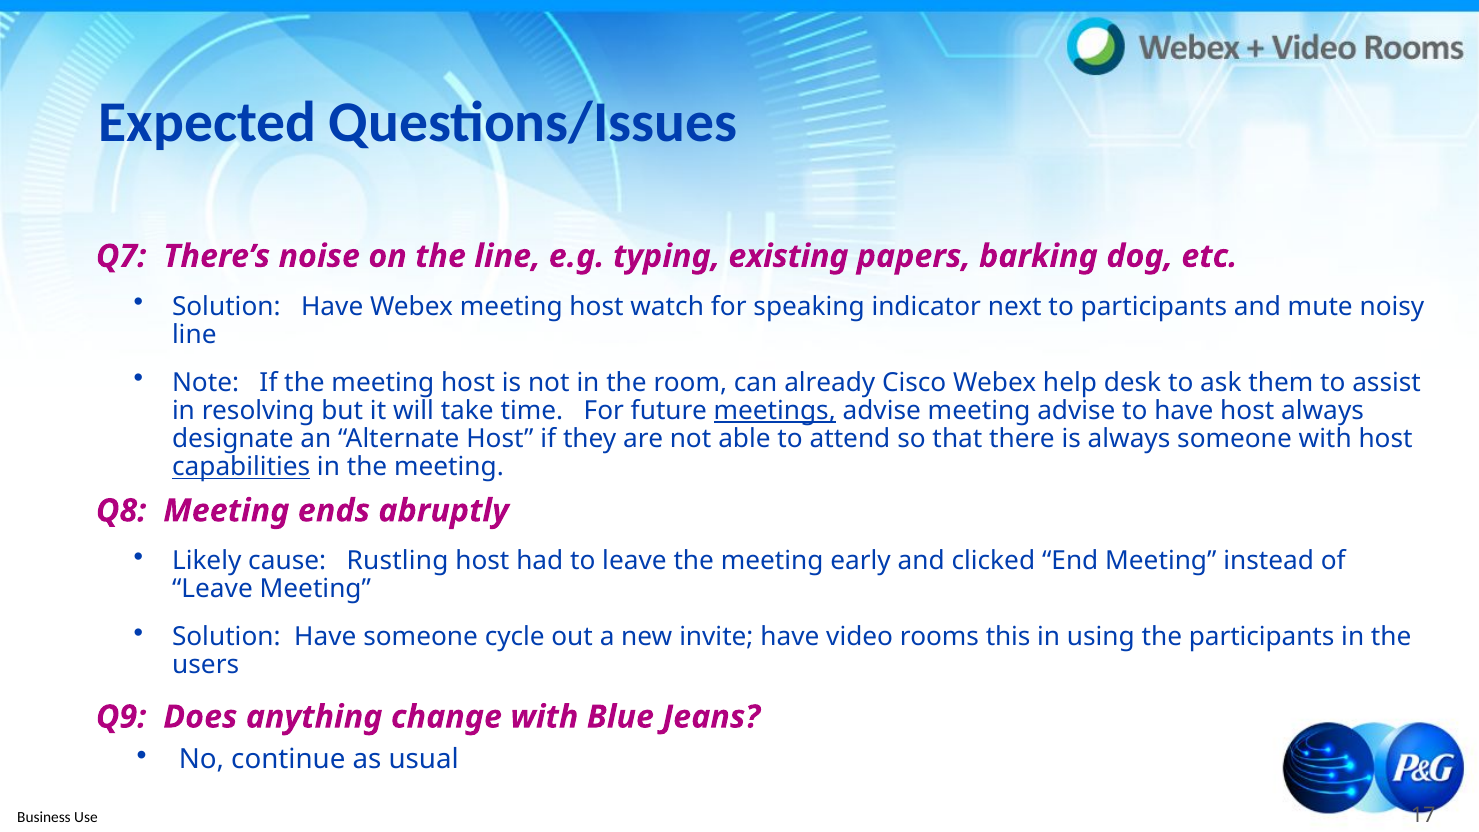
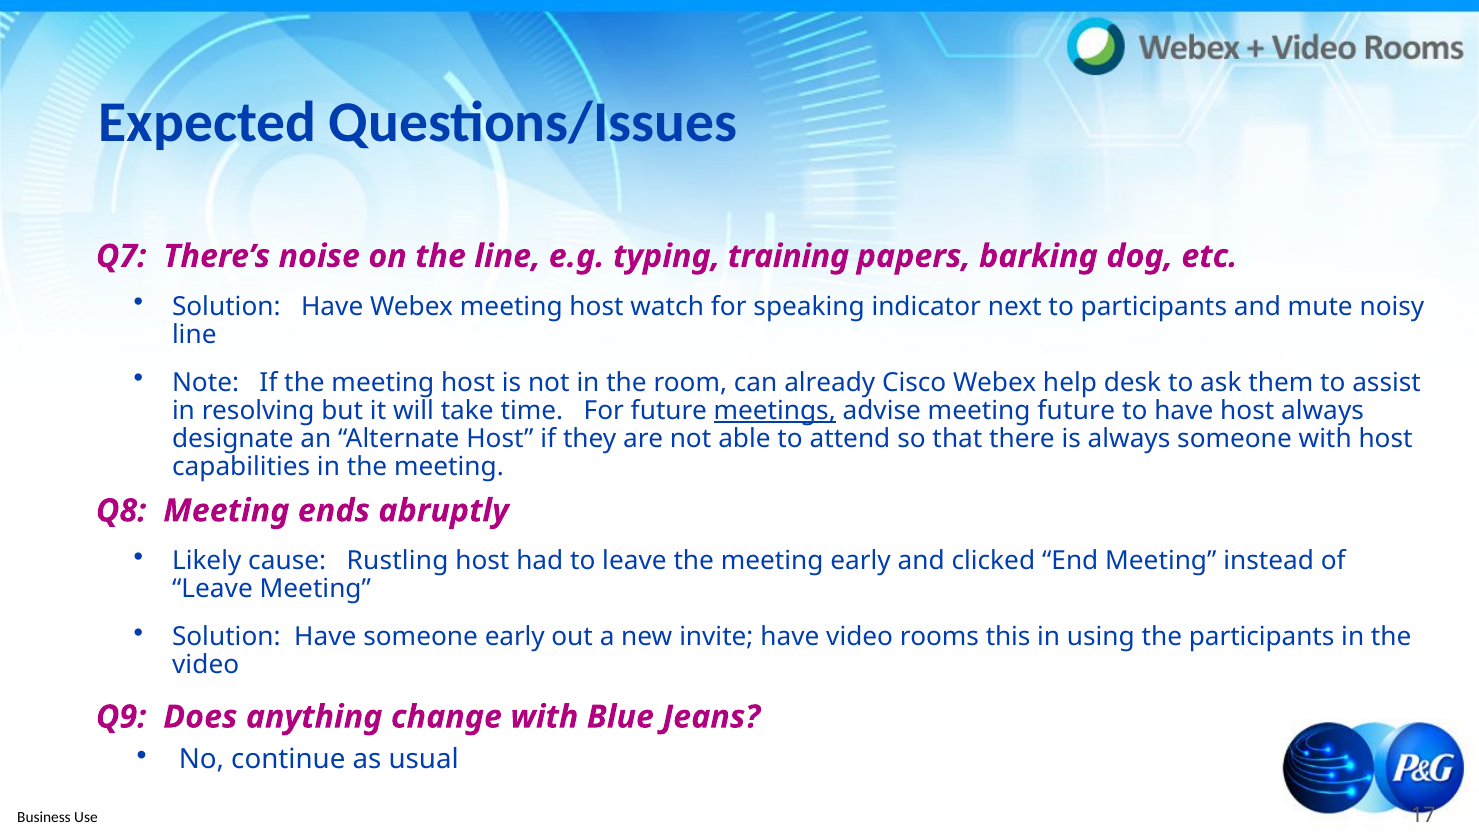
existing: existing -> training (788, 256)
meeting advise: advise -> future (1076, 411)
capabilities underline: present -> none (241, 467)
someone cycle: cycle -> early (515, 637)
users: users -> video (206, 665)
